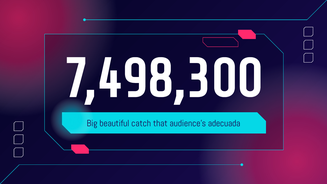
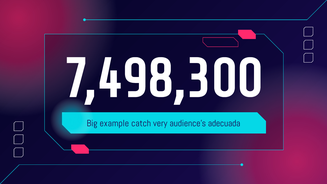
beautiful: beautiful -> example (114, 123)
that: that -> very (160, 123)
